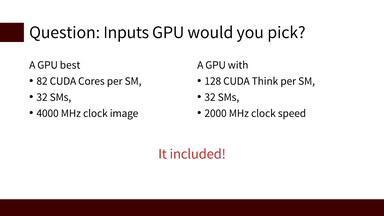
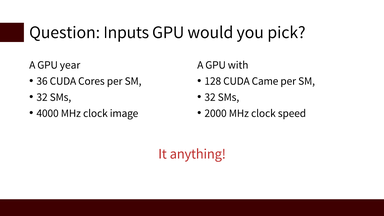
best: best -> year (70, 65)
82: 82 -> 36 (42, 81)
Think: Think -> Came (265, 81)
included: included -> anything (198, 154)
